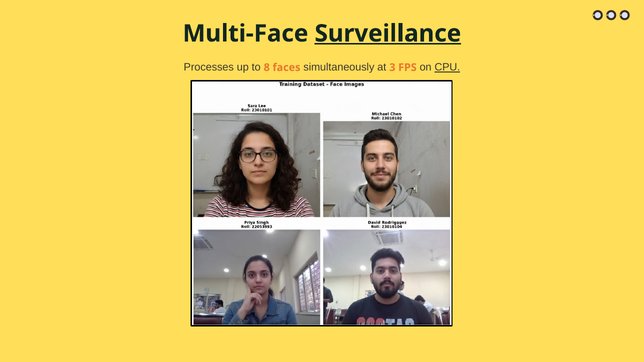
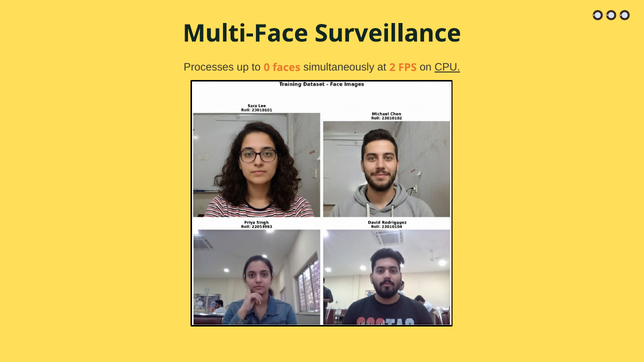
Surveillance underline: present -> none (388, 34)
8: 8 -> 0 (267, 67)
3: 3 -> 2 (392, 67)
